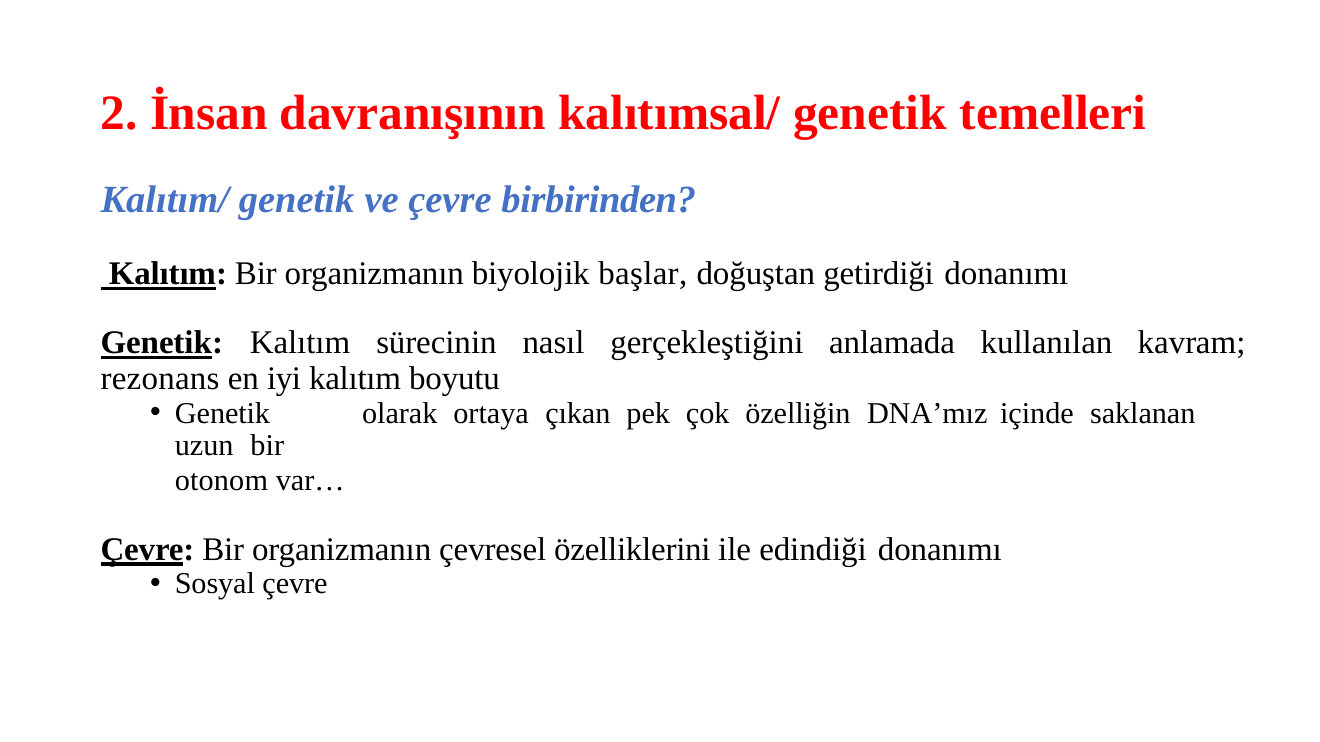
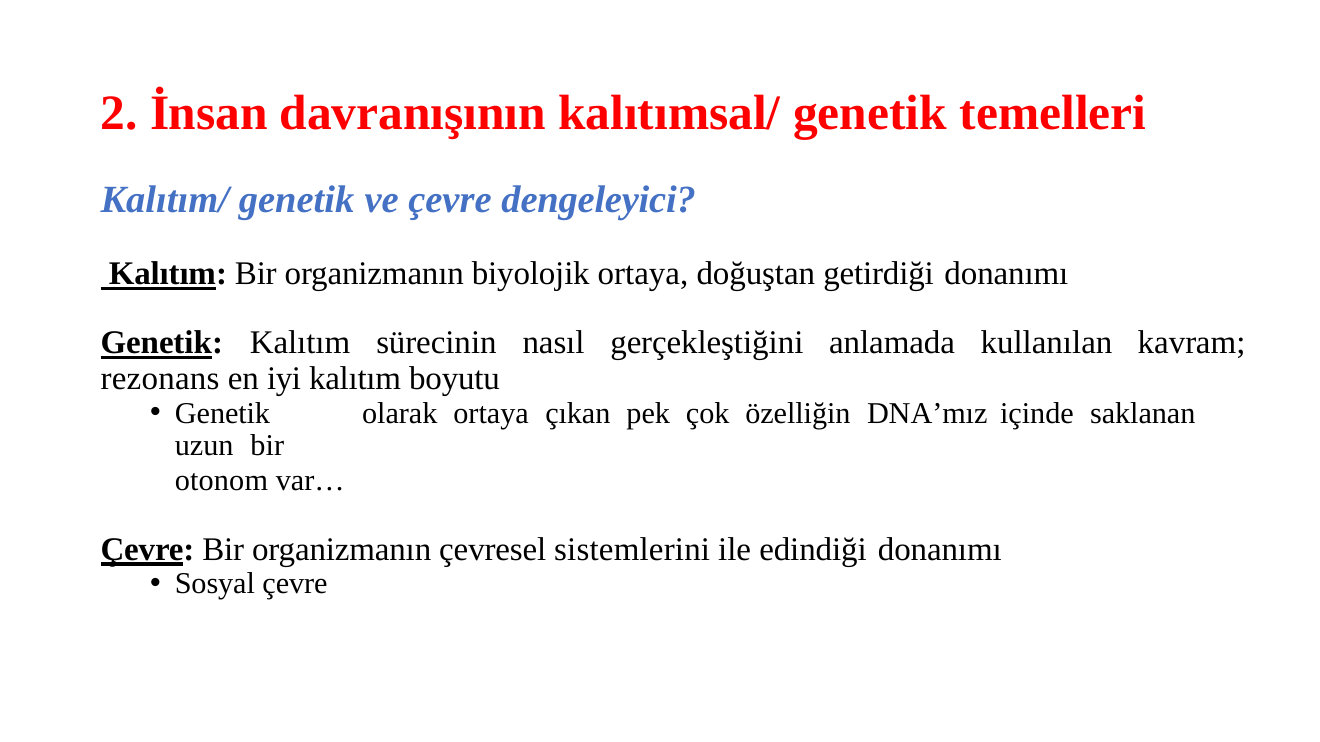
birbirinden: birbirinden -> dengeleyici (599, 199)
biyolojik başlar: başlar -> ortaya (643, 274)
özelliklerini: özelliklerini -> sistemlerini (632, 550)
